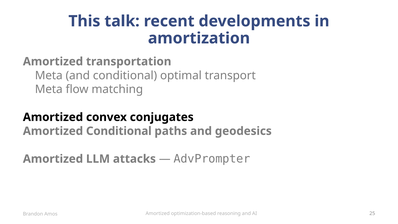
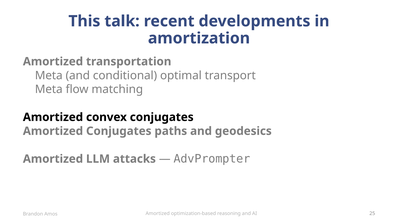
Amortized Conditional: Conditional -> Conjugates (119, 131)
